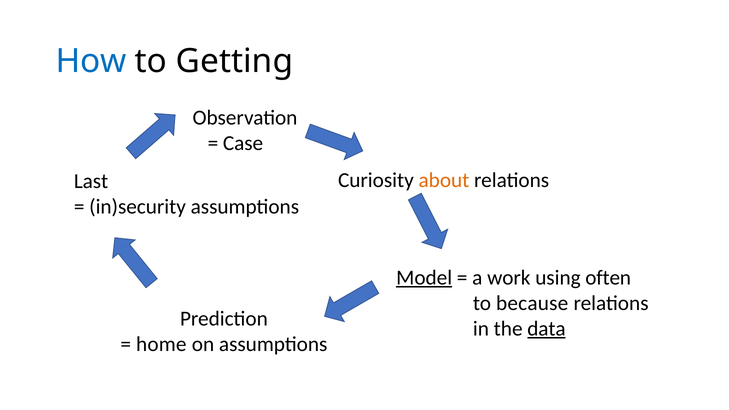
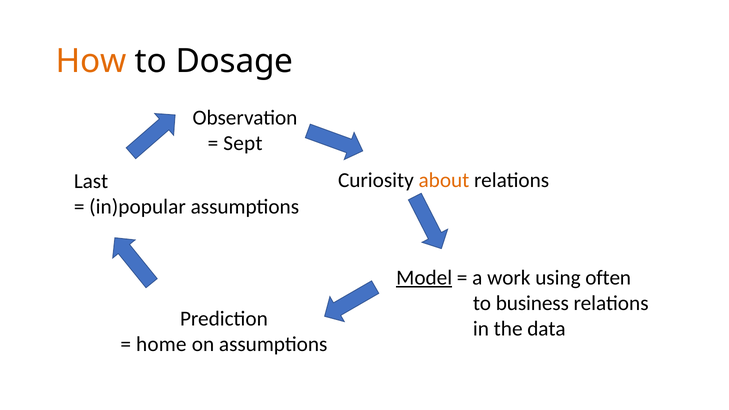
How colour: blue -> orange (91, 61)
Getting: Getting -> Dosage (235, 61)
Case: Case -> Sept (243, 143)
in)security: in)security -> in)popular (138, 207)
because: because -> business (532, 303)
data underline: present -> none (546, 329)
